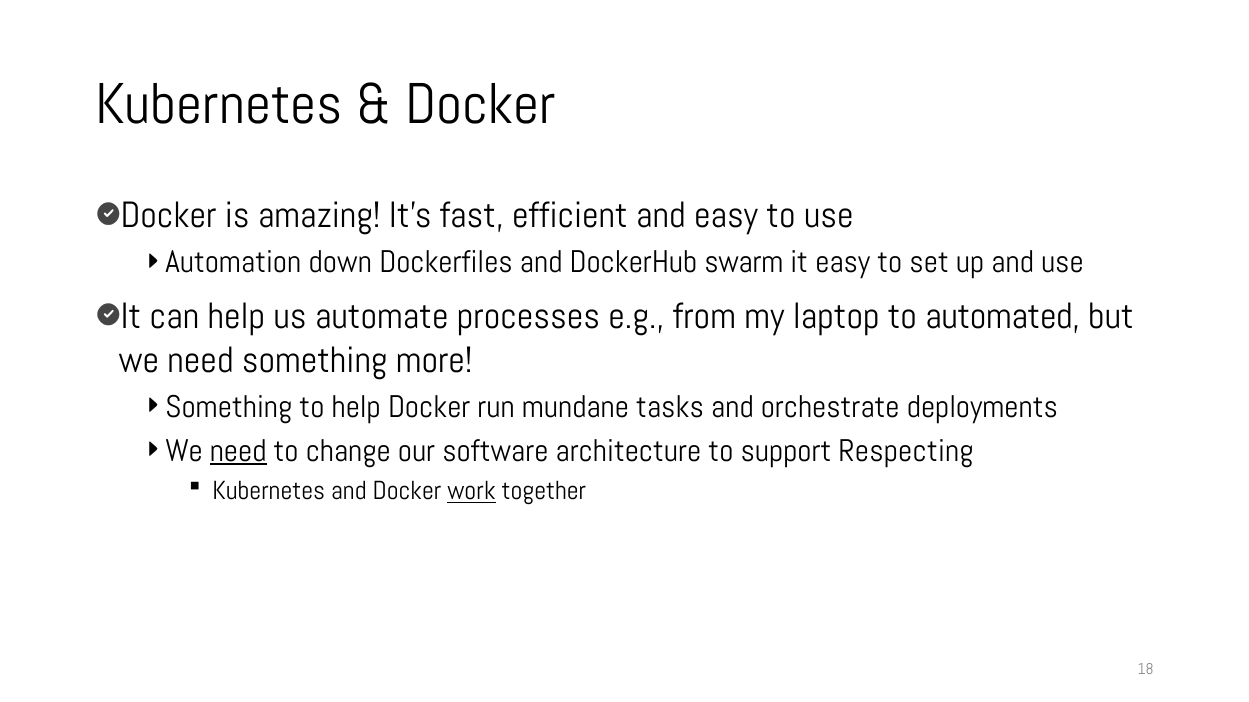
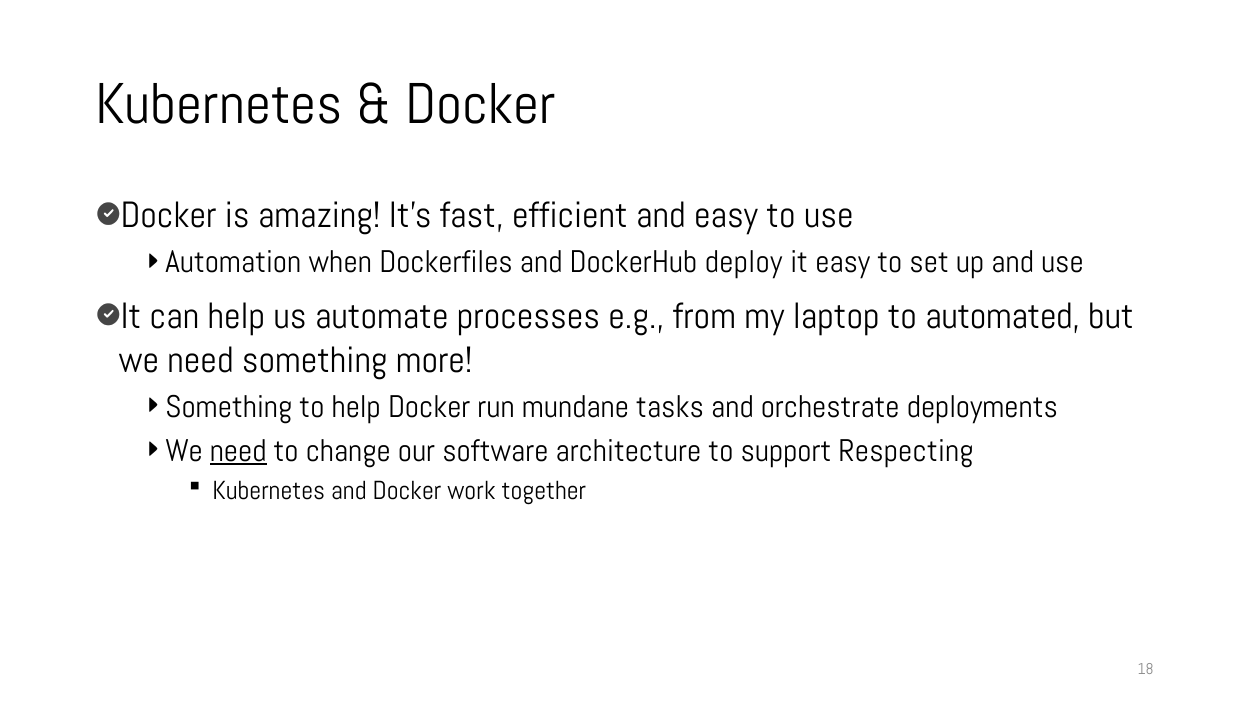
down: down -> when (340, 263)
swarm: swarm -> deploy (744, 263)
work underline: present -> none (471, 492)
